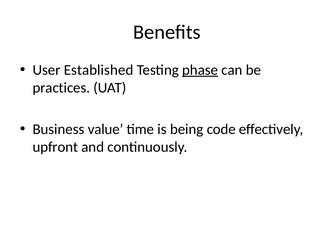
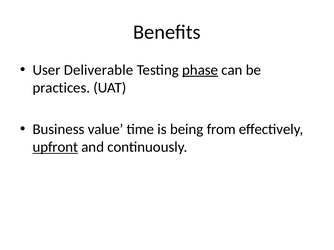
Established: Established -> Deliverable (99, 70)
code: code -> from (221, 129)
upfront underline: none -> present (55, 147)
